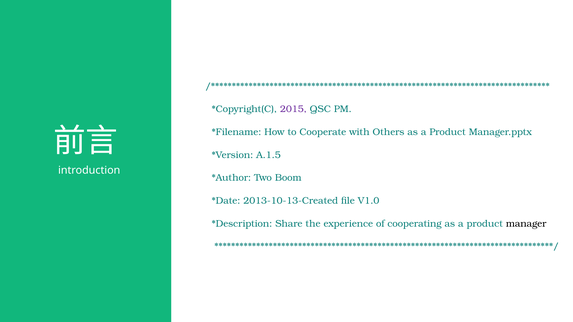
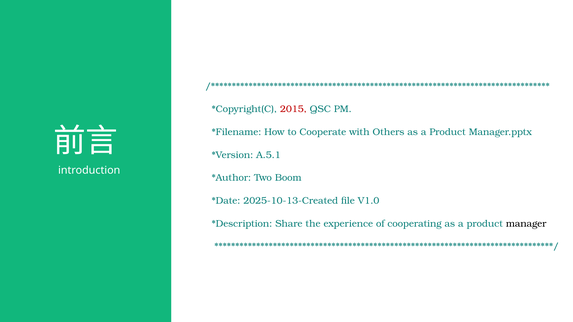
2015 colour: purple -> red (293, 109)
A.1.5: A.1.5 -> A.5.1 (268, 155)
2013-10-13-Created: 2013-10-13-Created -> 2025-10-13-Created (291, 201)
